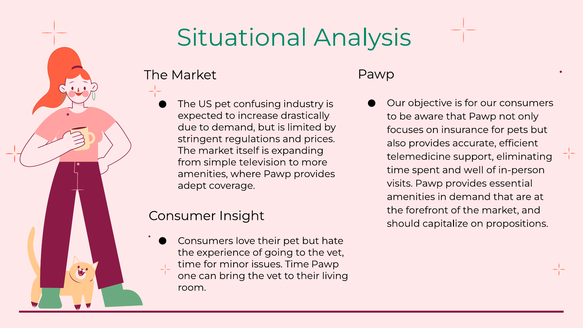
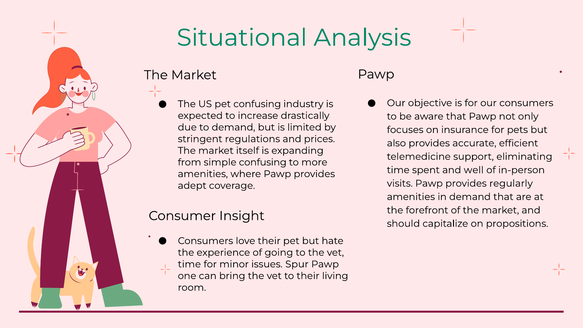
simple television: television -> confusing (263, 162)
essential: essential -> regularly (511, 183)
issues Time: Time -> Spur (297, 264)
